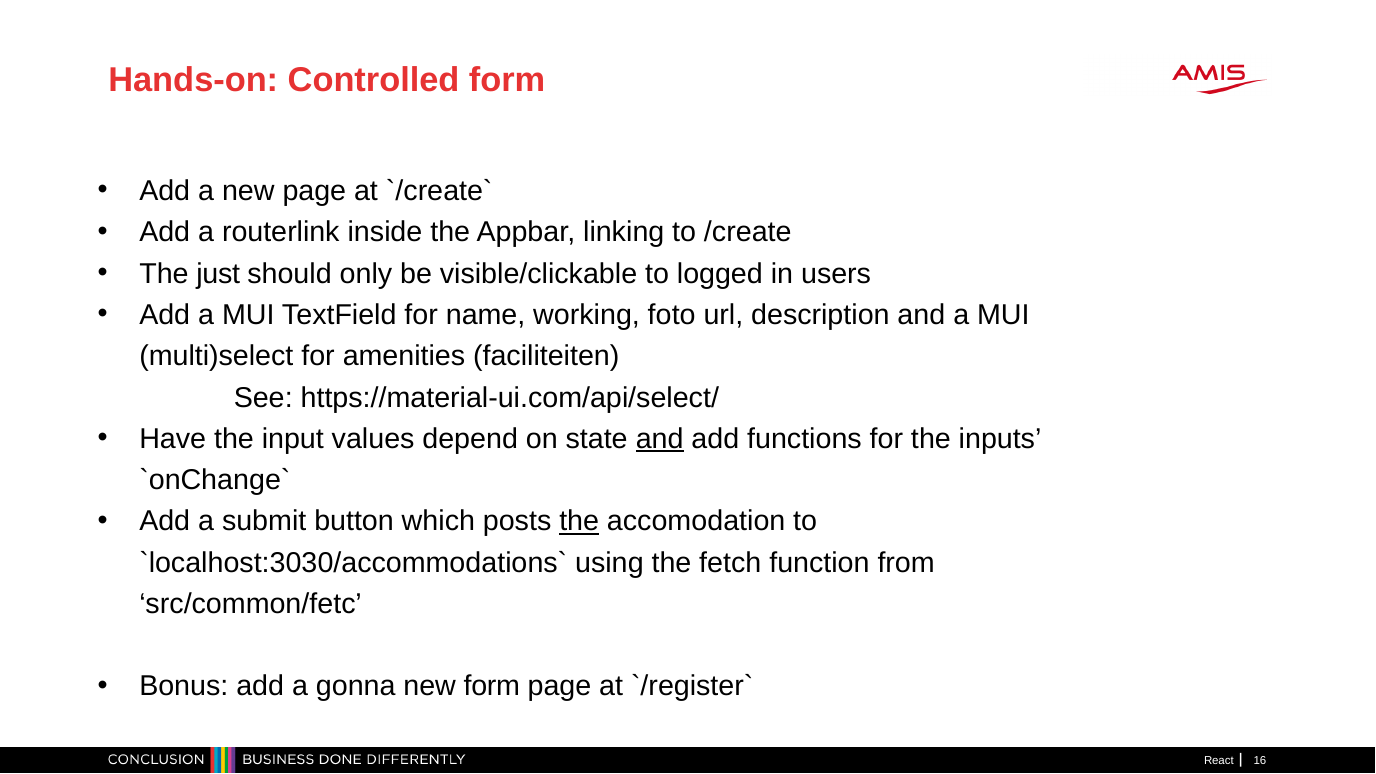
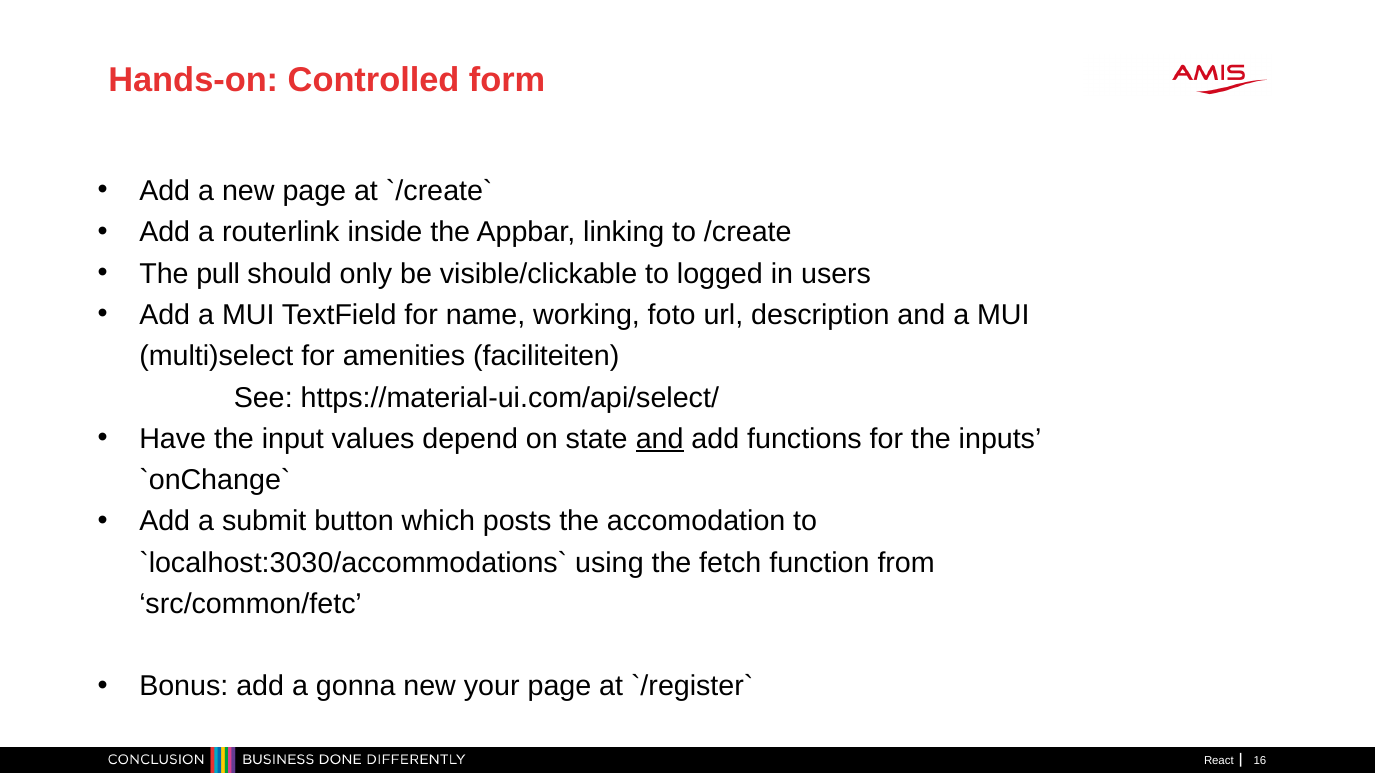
just: just -> pull (218, 274)
the underline: present -> none (579, 521)
new form: form -> your (492, 687)
